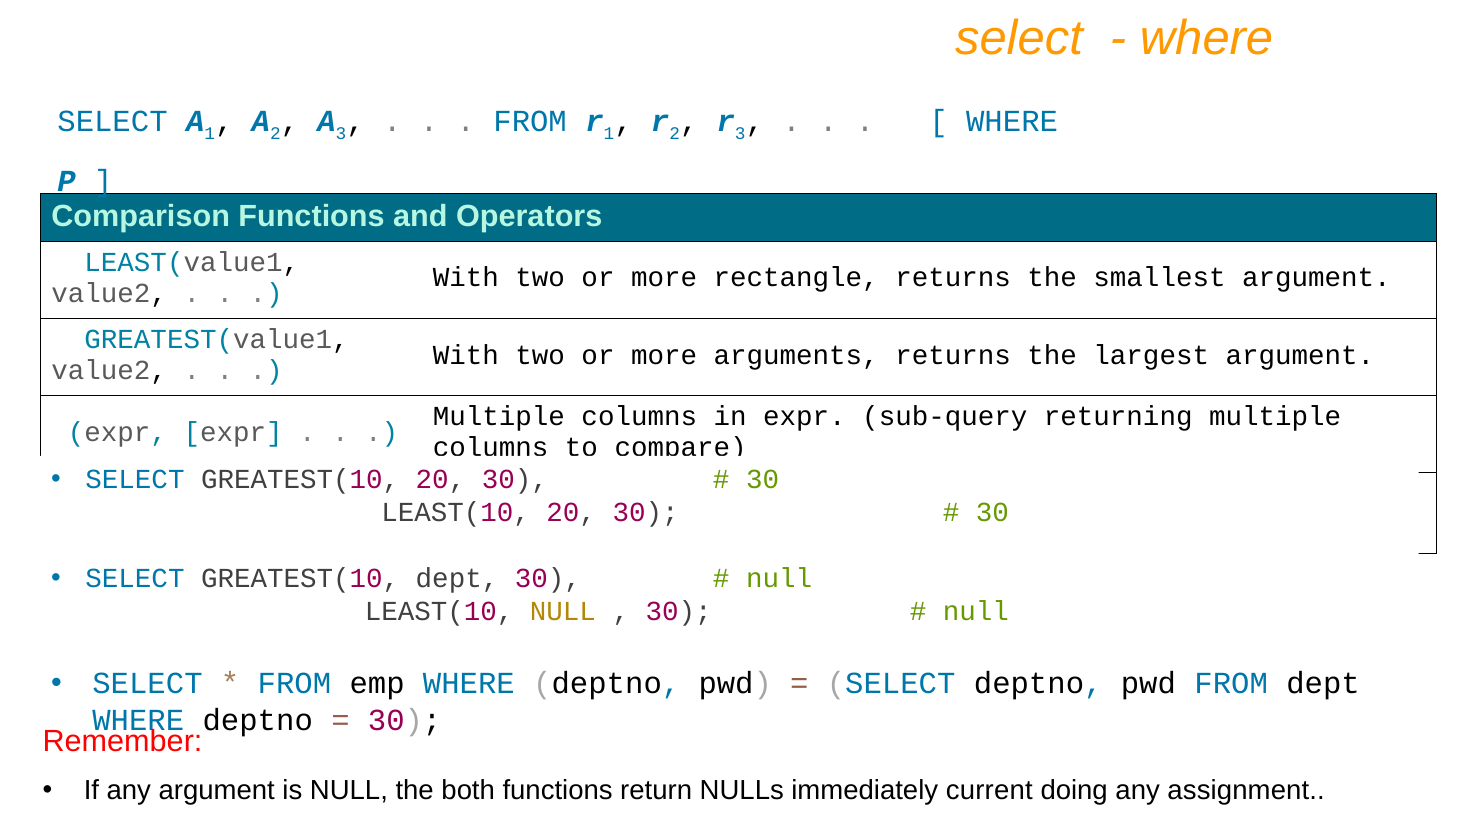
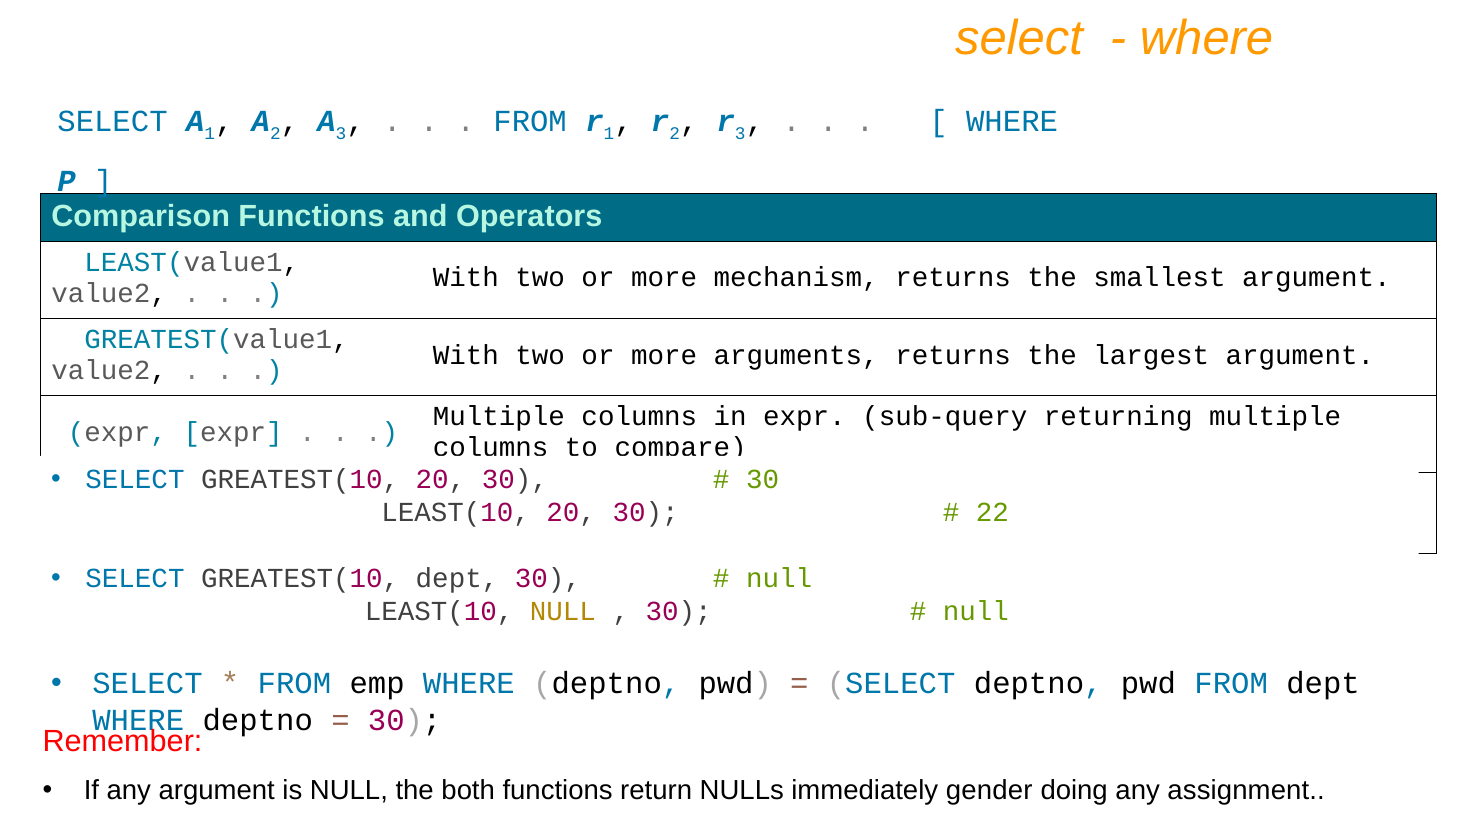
rectangle: rectangle -> mechanism (796, 278)
30: 30 -> 22 (992, 513)
current: current -> gender (989, 791)
